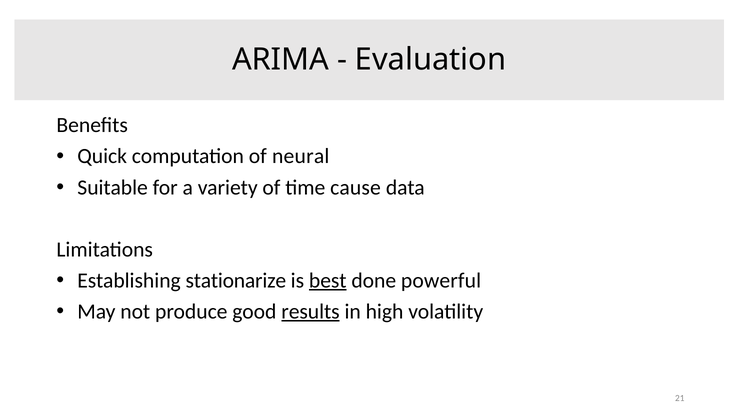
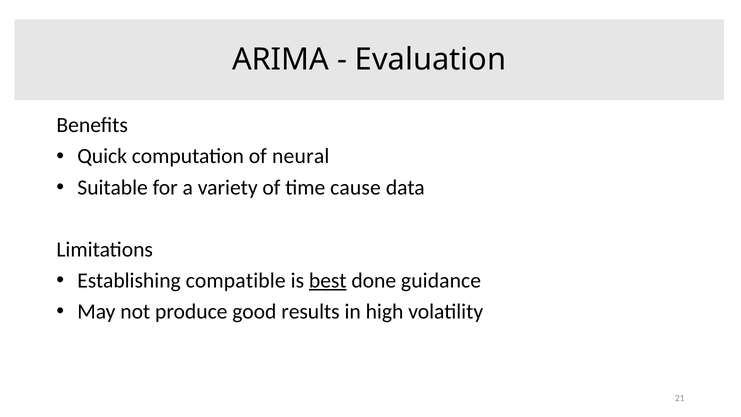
stationarize: stationarize -> compatible (236, 280)
powerful: powerful -> guidance (441, 280)
results underline: present -> none (310, 311)
